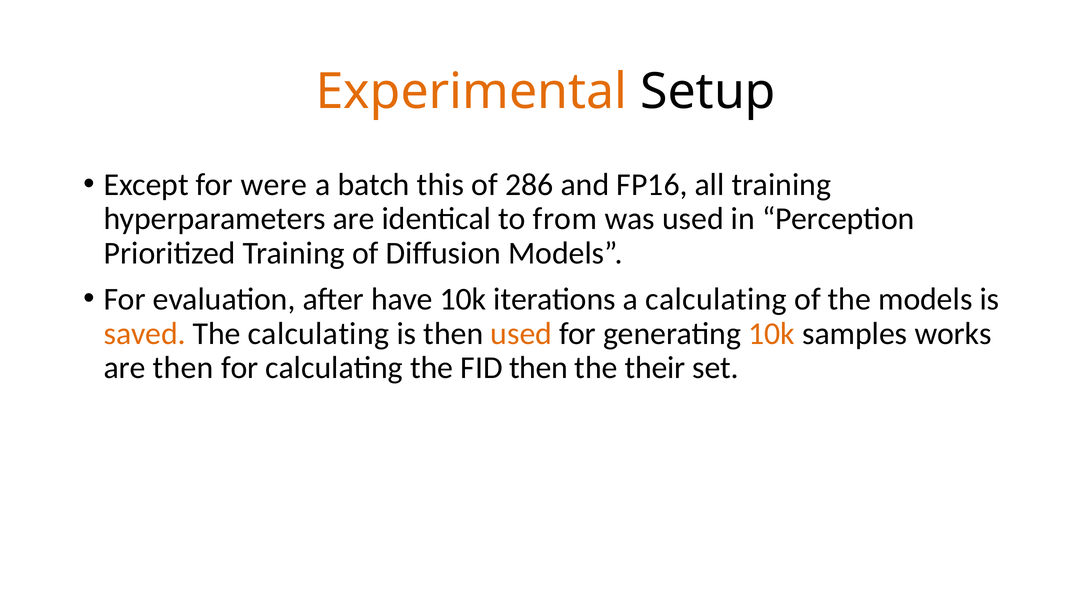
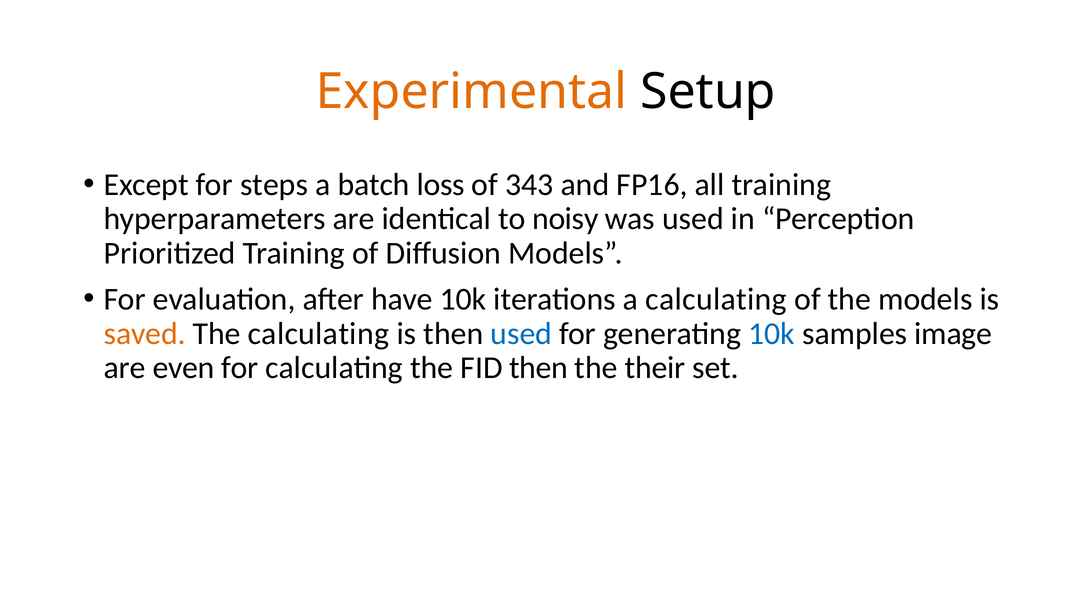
were: were -> steps (274, 185)
this: this -> loss (441, 185)
286: 286 -> 343 (529, 185)
from: from -> noisy (565, 219)
used colour: orange -> blue (521, 334)
10k colour: orange -> blue (772, 334)
works: works -> image (953, 334)
are then: then -> even (184, 368)
